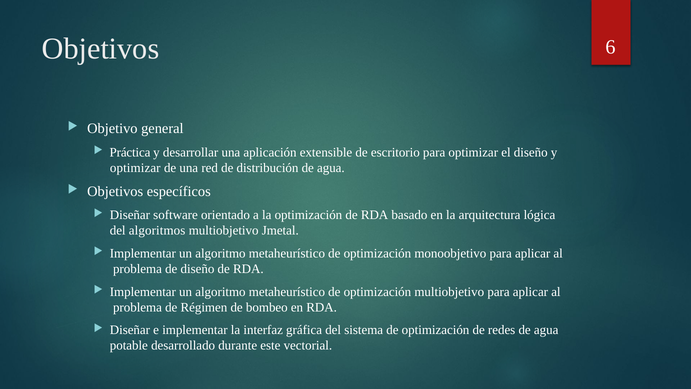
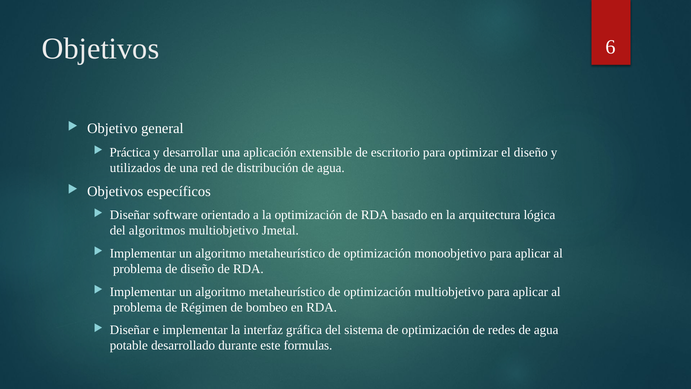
optimizar: optimizar -> utilizados (135, 168)
vectorial: vectorial -> formulas (308, 345)
